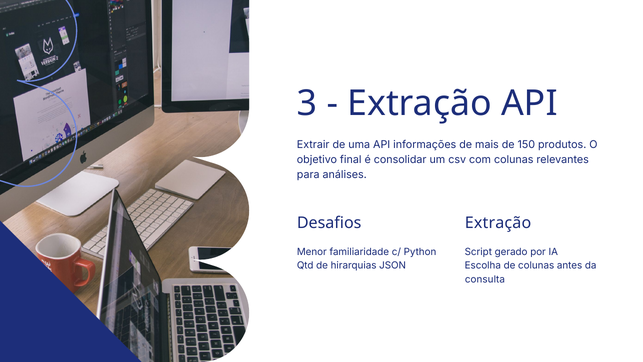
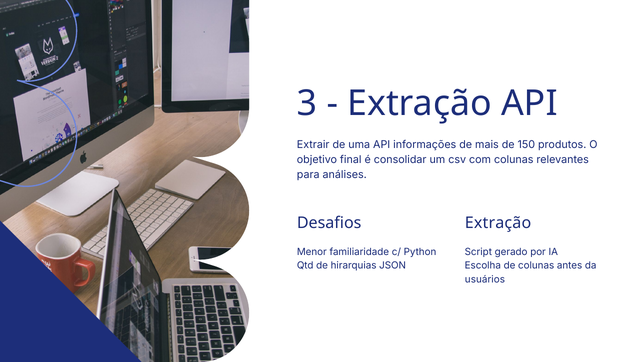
consulta: consulta -> usuários (485, 279)
